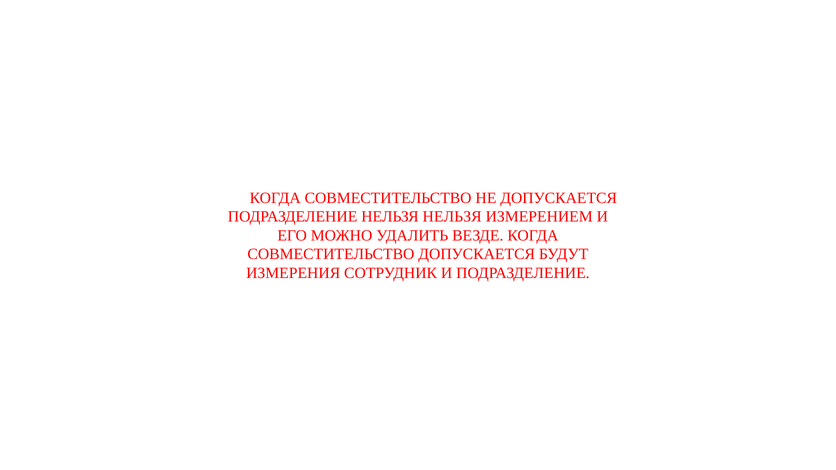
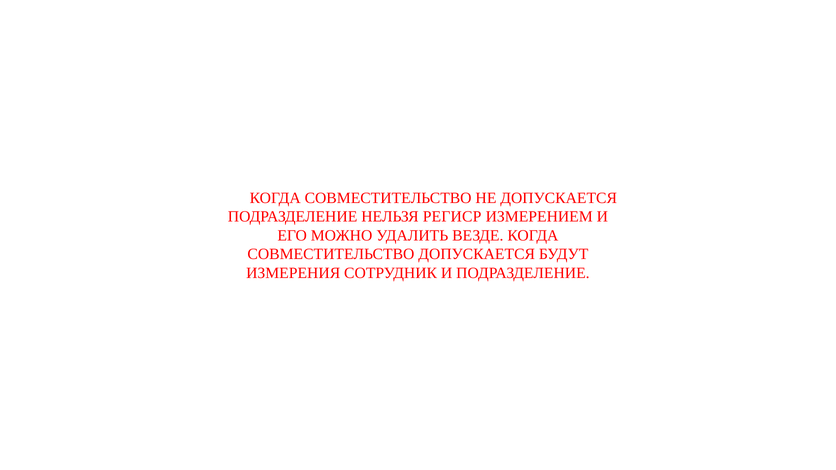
НЕЛЬЗЯ НЕЛЬЗЯ: НЕЛЬЗЯ -> РЕГИСР (452, 217)
